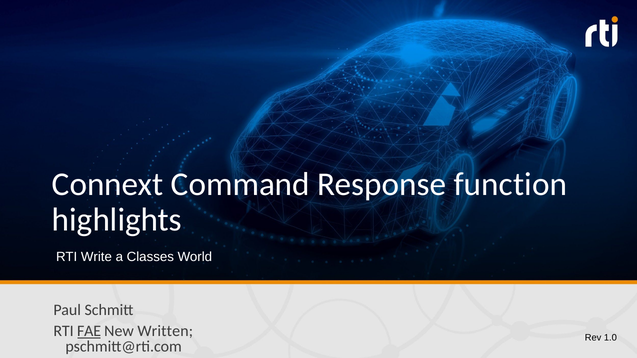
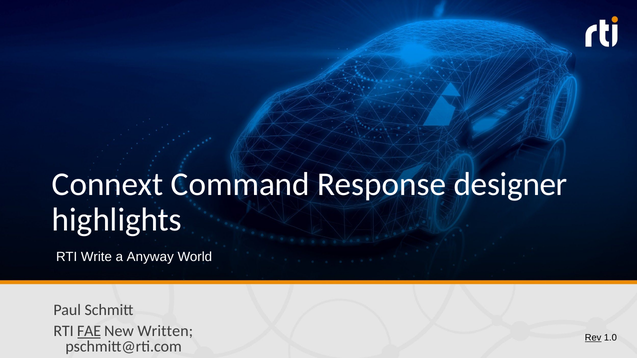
function: function -> designer (511, 184)
Classes: Classes -> Anyway (150, 257)
Rev underline: none -> present (593, 338)
